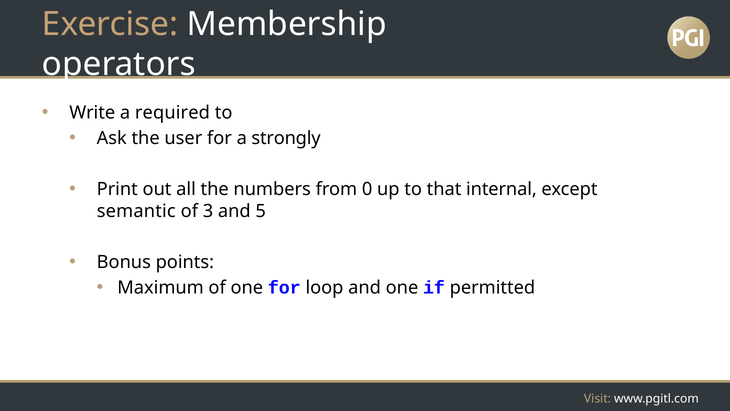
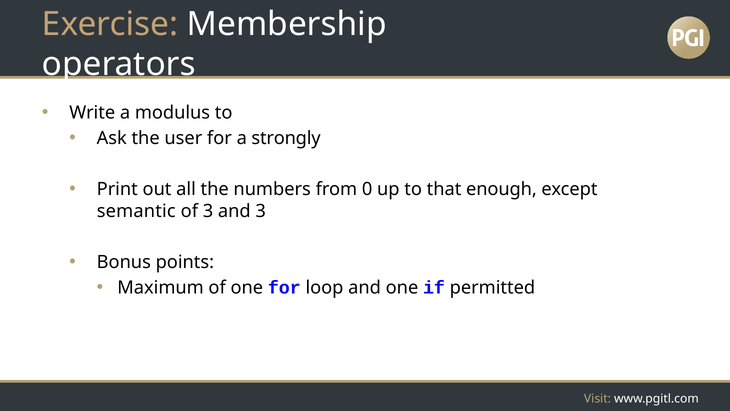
required: required -> modulus (173, 112)
internal: internal -> enough (501, 189)
and 5: 5 -> 3 (261, 211)
